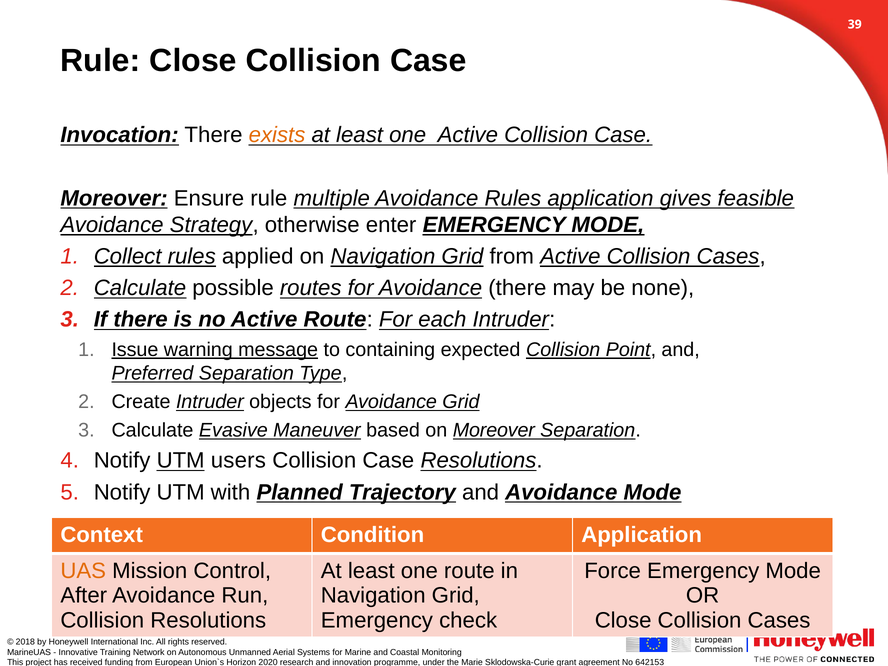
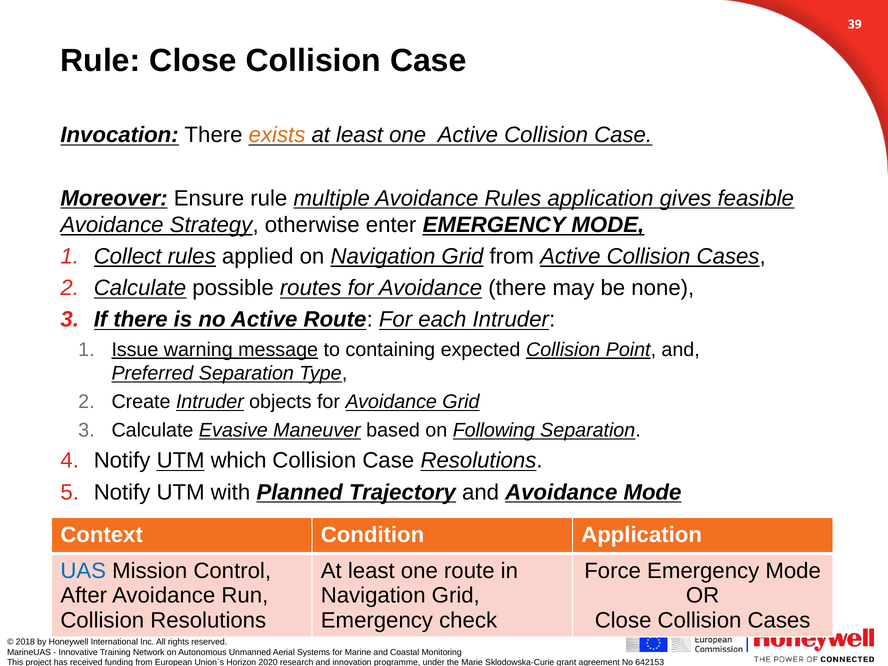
on Moreover: Moreover -> Following (494, 430)
users: users -> which (239, 461)
UAS colour: orange -> blue (83, 571)
